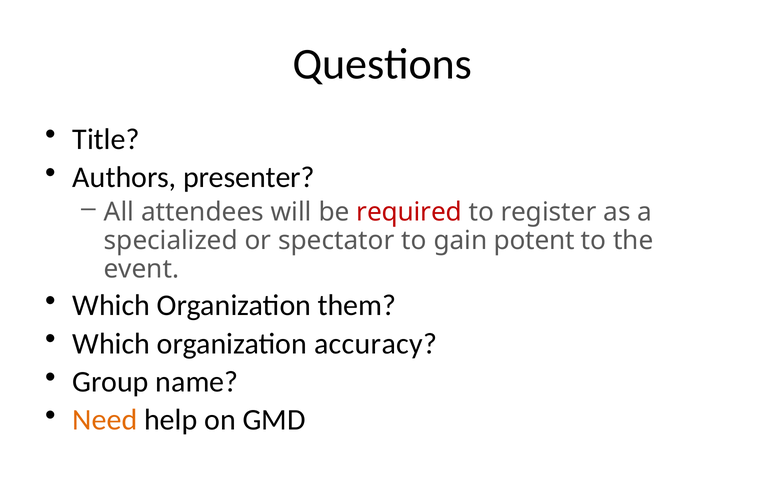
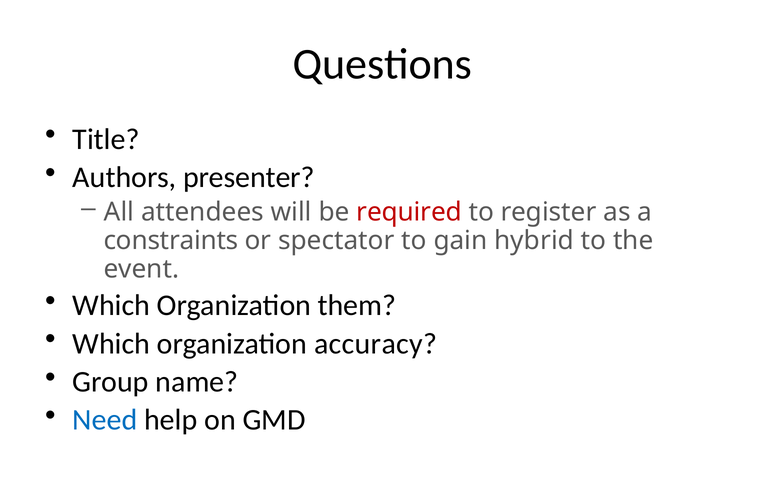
specialized: specialized -> constraints (171, 241)
potent: potent -> hybrid (534, 241)
Need colour: orange -> blue (105, 420)
